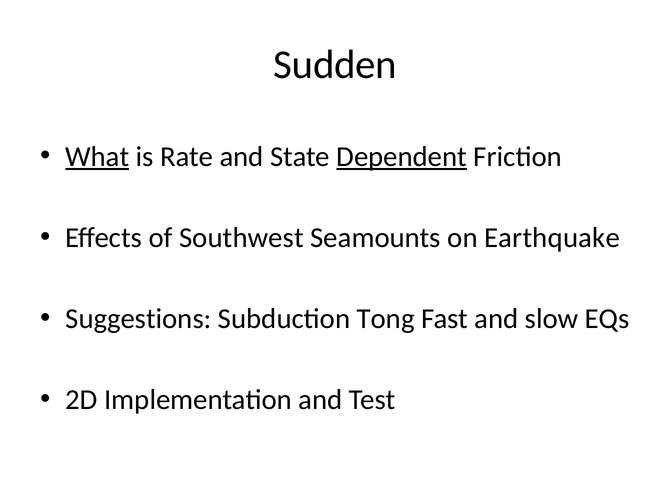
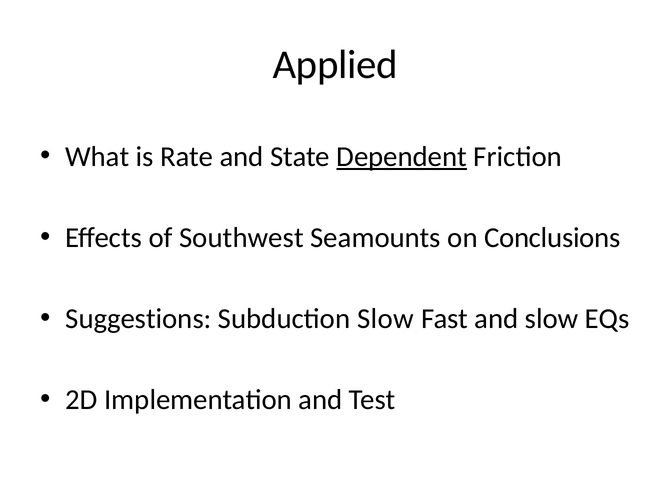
Sudden: Sudden -> Applied (335, 65)
What underline: present -> none (97, 157)
Earthquake: Earthquake -> Conclusions (552, 238)
Subduction Tong: Tong -> Slow (386, 319)
